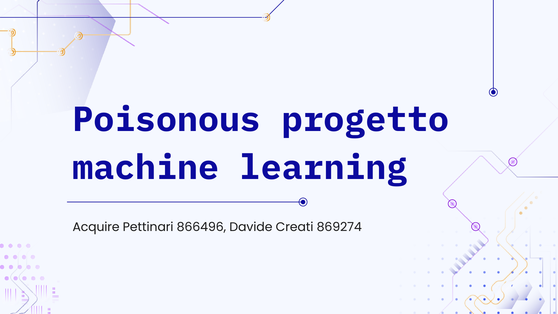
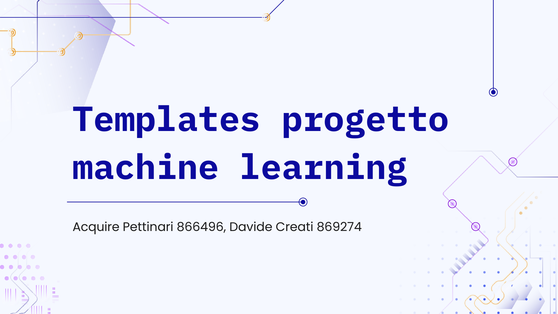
Poisonous: Poisonous -> Templates (167, 120)
